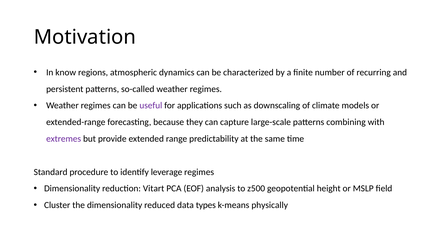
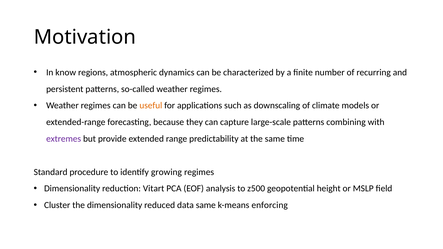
useful colour: purple -> orange (151, 106)
leverage: leverage -> growing (166, 172)
data types: types -> same (206, 205)
physically: physically -> enforcing (270, 205)
